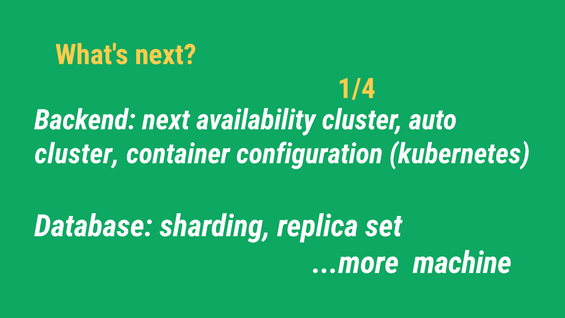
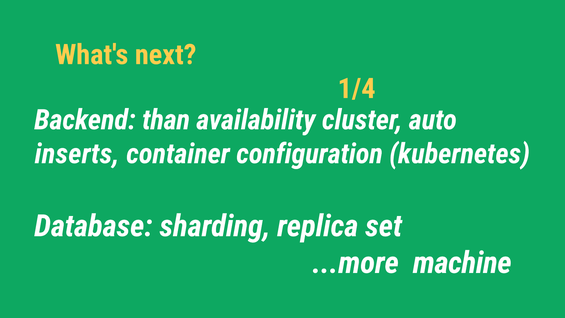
Backend next: next -> than (166, 120)
cluster: cluster -> inserts (77, 154)
